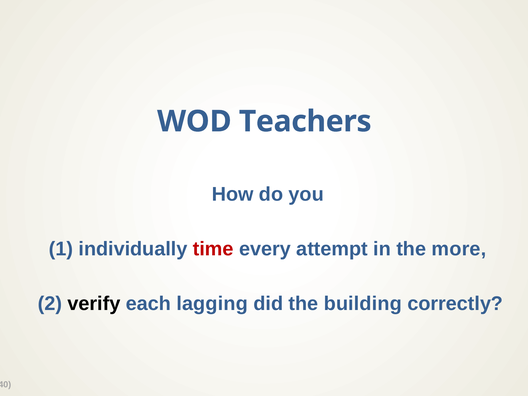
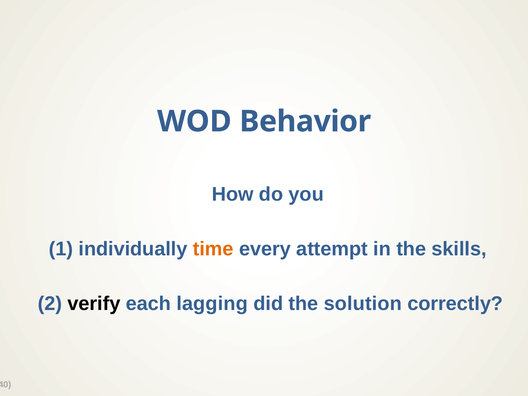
Teachers: Teachers -> Behavior (305, 121)
time colour: red -> orange (213, 249)
more: more -> skills (459, 249)
building: building -> solution (363, 304)
